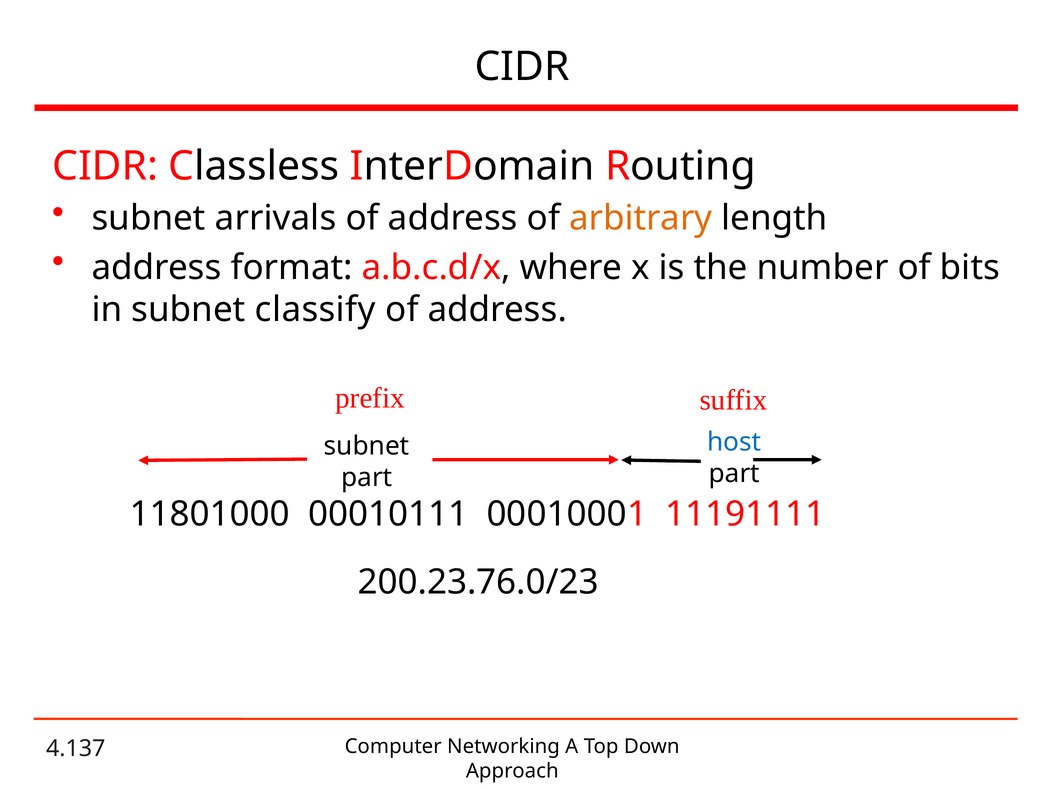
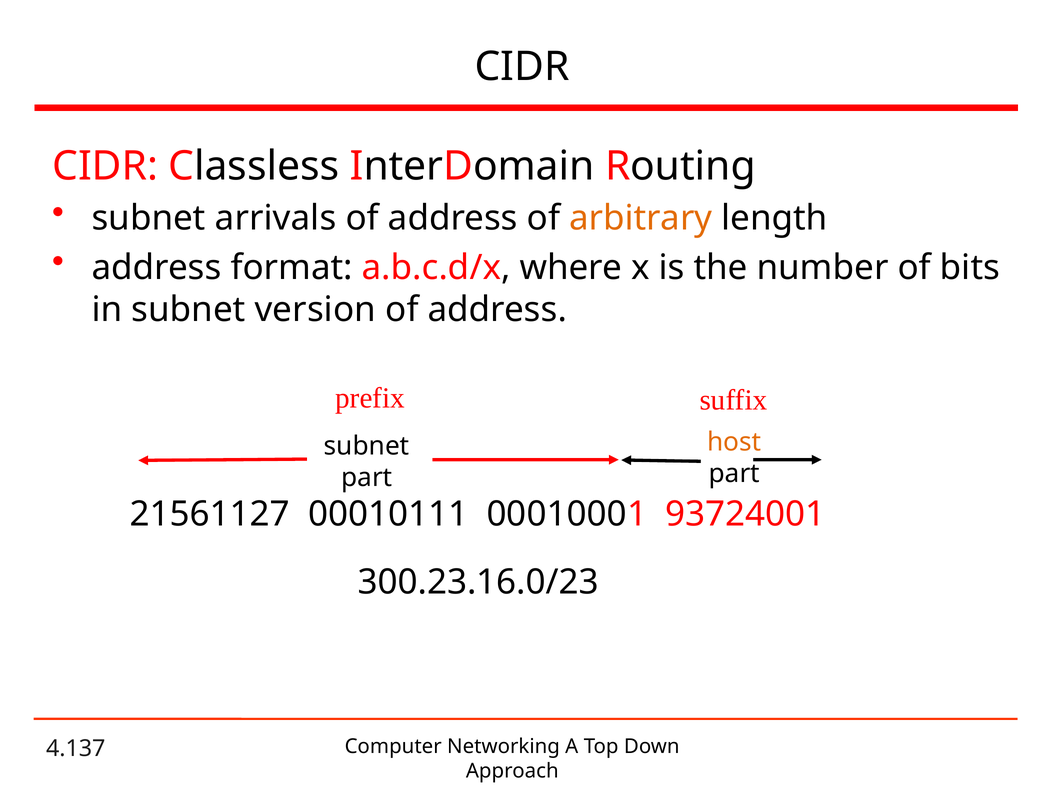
classify: classify -> version (315, 309)
host colour: blue -> orange (734, 441)
11801000: 11801000 -> 21561127 (210, 514)
11191111: 11191111 -> 93724001 (745, 514)
200.23.76.0/23: 200.23.76.0/23 -> 300.23.16.0/23 (478, 582)
